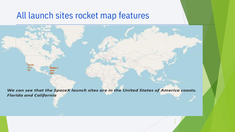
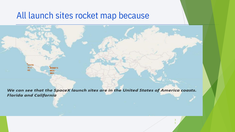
features: features -> because (134, 16)
